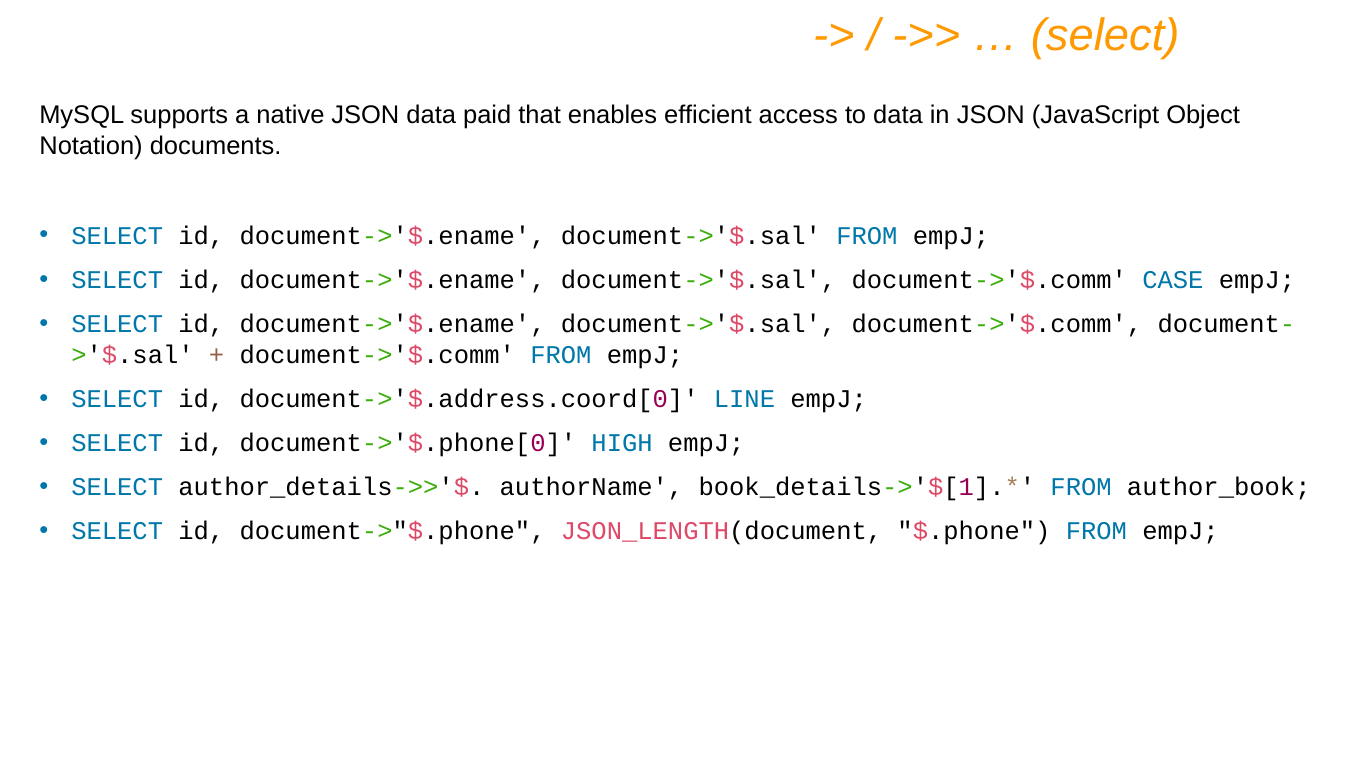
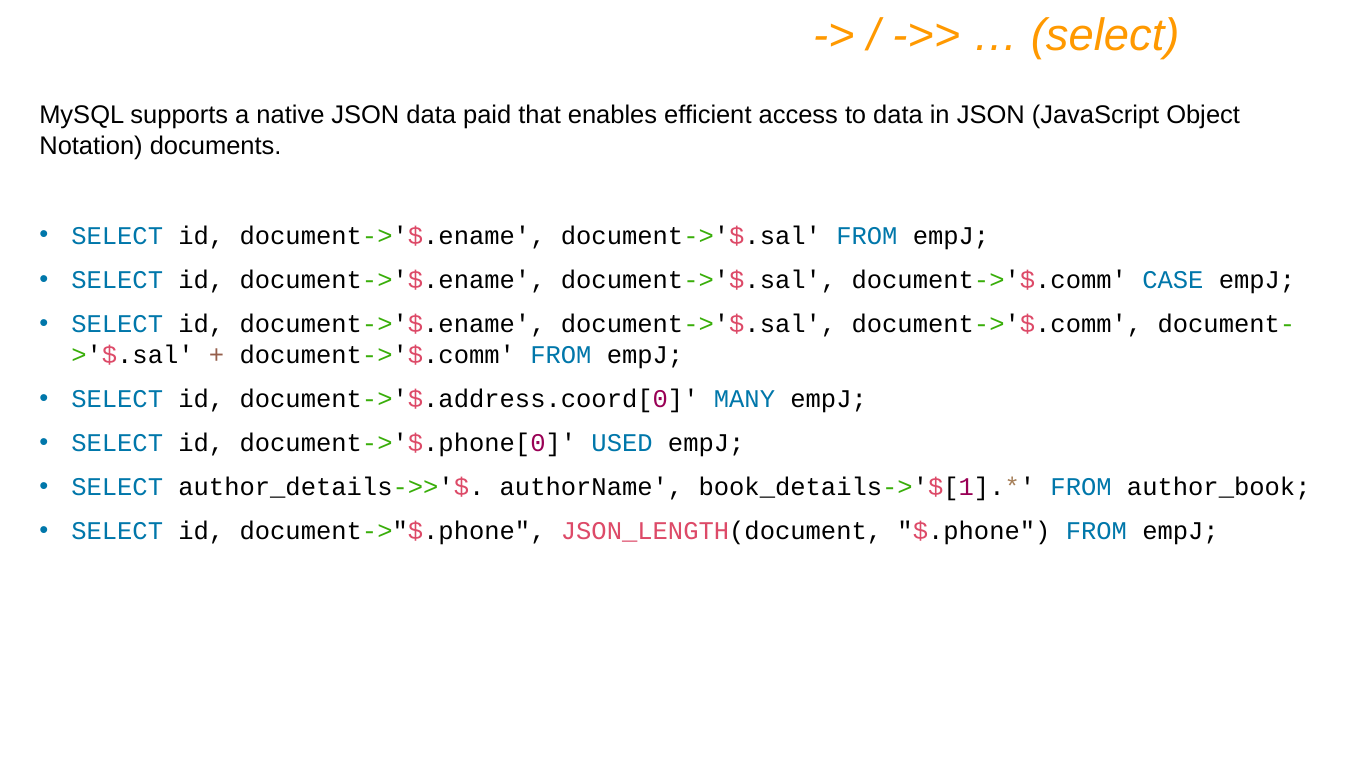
LINE: LINE -> MANY (744, 399)
HIGH: HIGH -> USED (622, 443)
